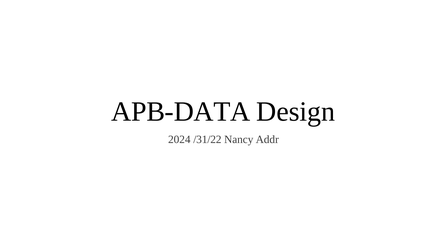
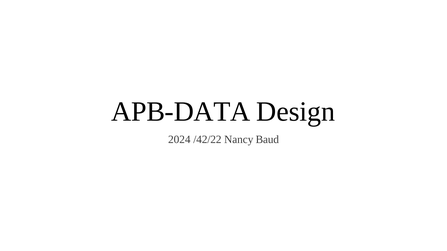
/31/22: /31/22 -> /42/22 (207, 140)
Addr: Addr -> Baud (267, 140)
